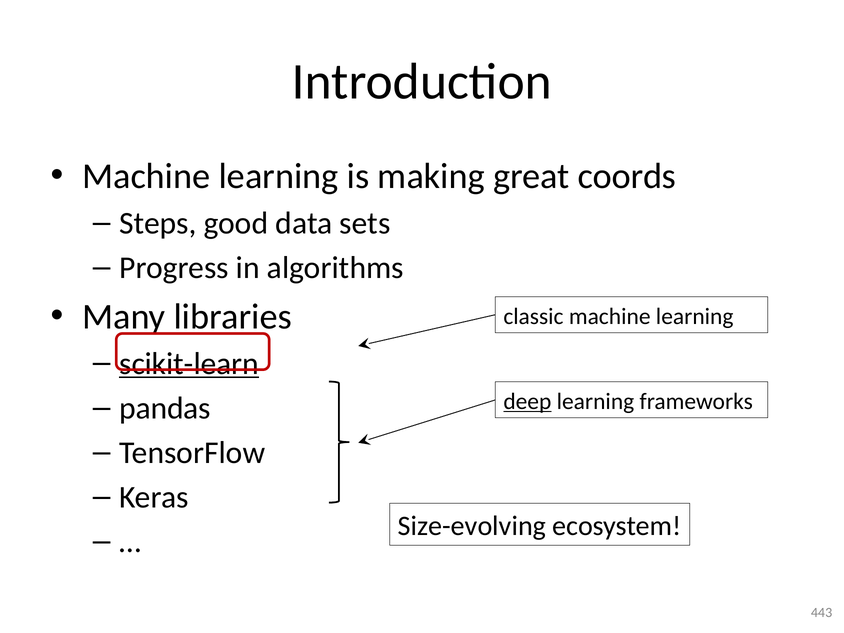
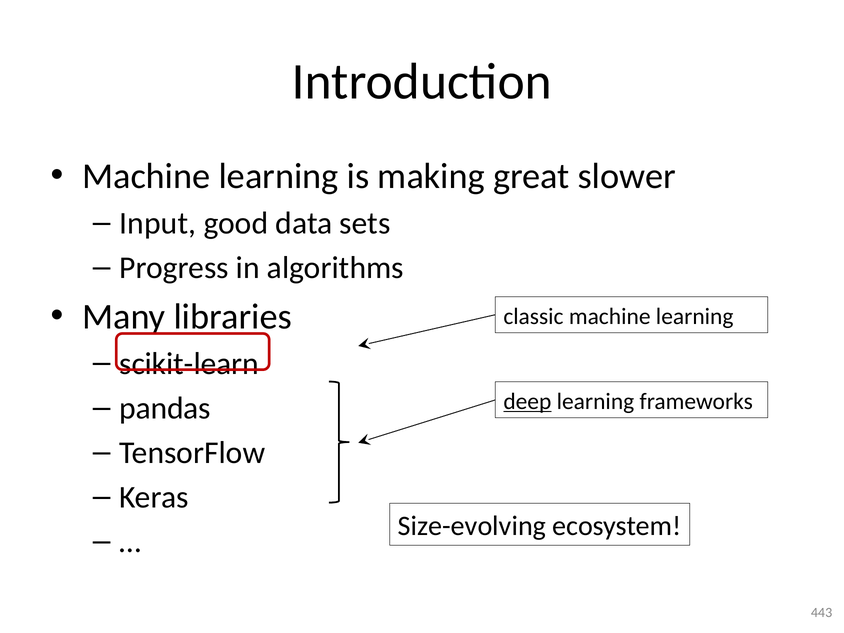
coords: coords -> slower (627, 176)
Steps: Steps -> Input (158, 223)
scikit-learn underline: present -> none (189, 364)
